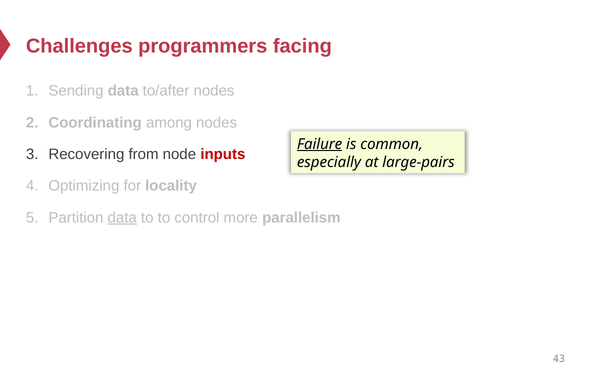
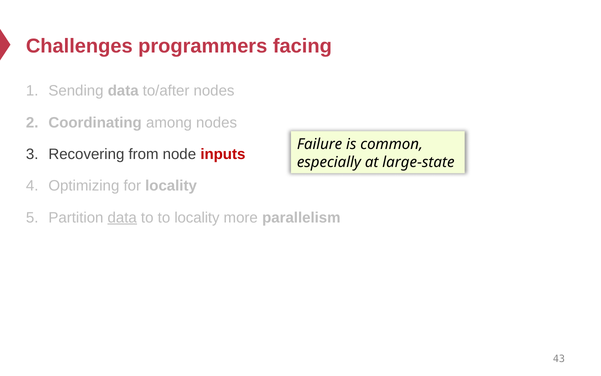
Failure underline: present -> none (320, 144)
large-pairs: large-pairs -> large-state (418, 162)
to control: control -> locality (197, 217)
